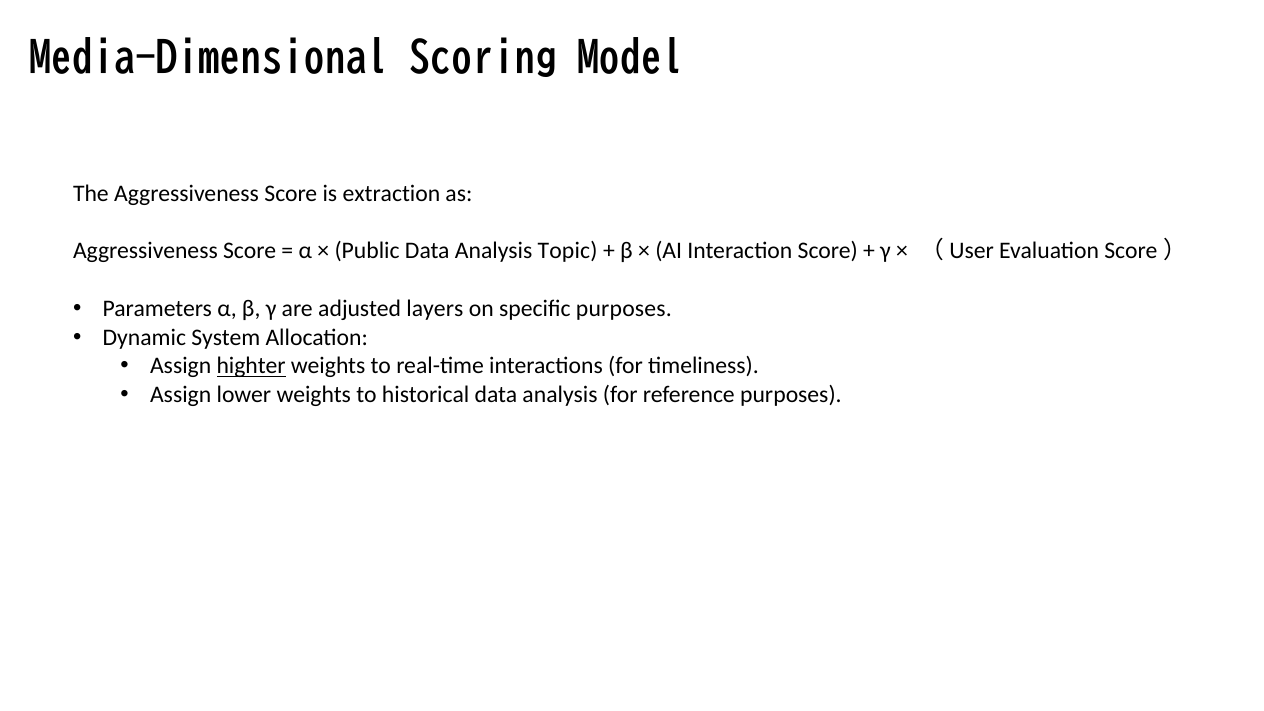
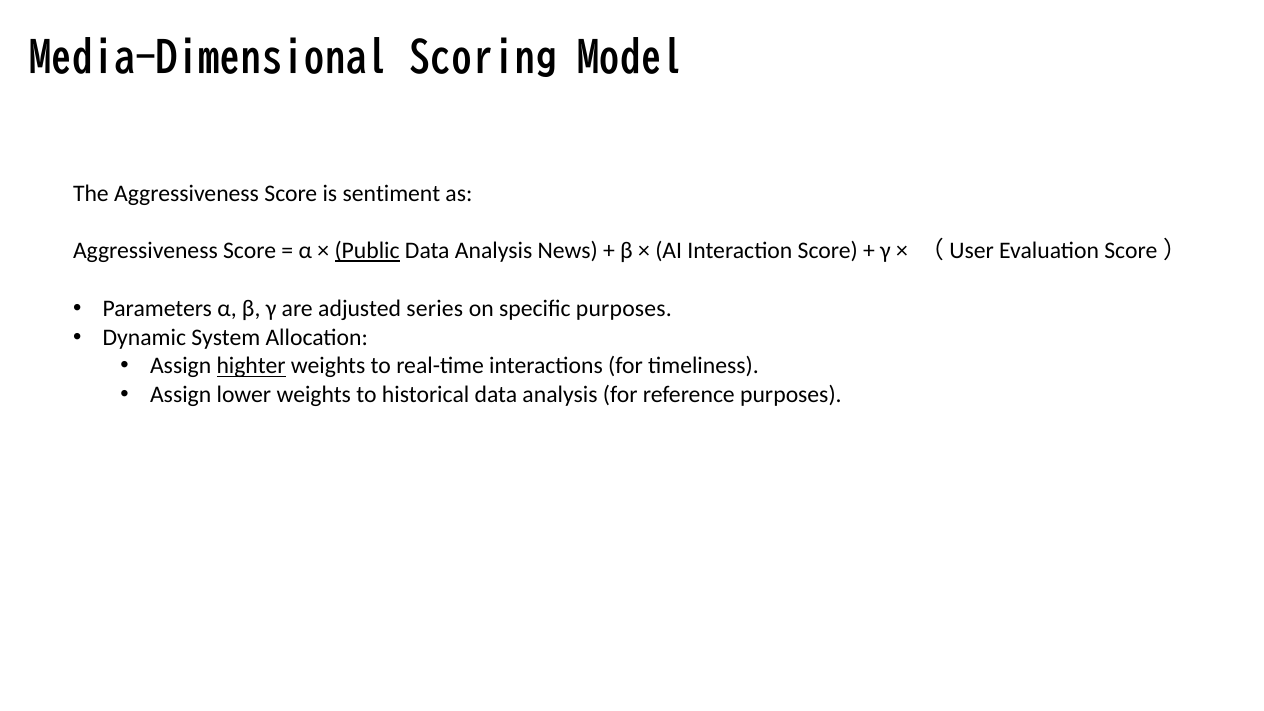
extraction: extraction -> sentiment (391, 194)
Public underline: none -> present (367, 251)
Topic: Topic -> News (568, 251)
layers: layers -> series (435, 309)
